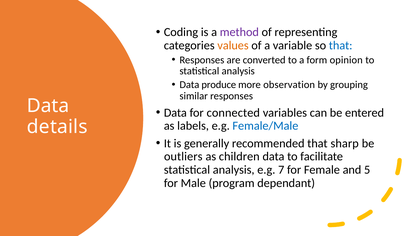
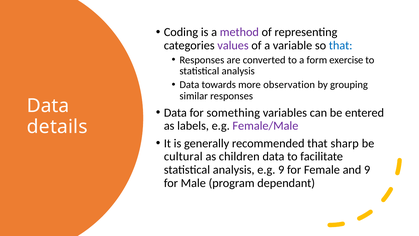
values colour: orange -> purple (233, 45)
opinion: opinion -> exercise (346, 60)
produce: produce -> towards (219, 85)
connected: connected -> something (233, 112)
Female/Male colour: blue -> purple (265, 126)
outliers: outliers -> cultural (183, 156)
e.g 7: 7 -> 9 (281, 170)
and 5: 5 -> 9 (367, 170)
